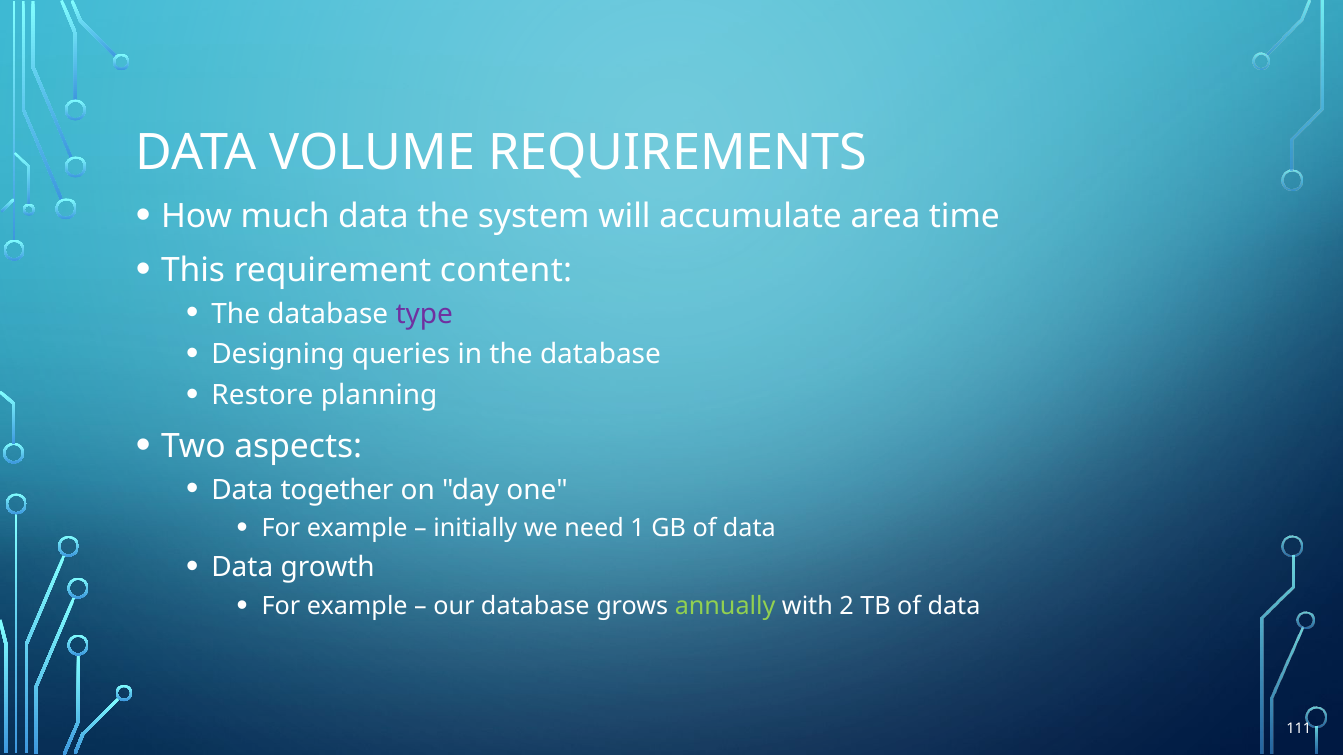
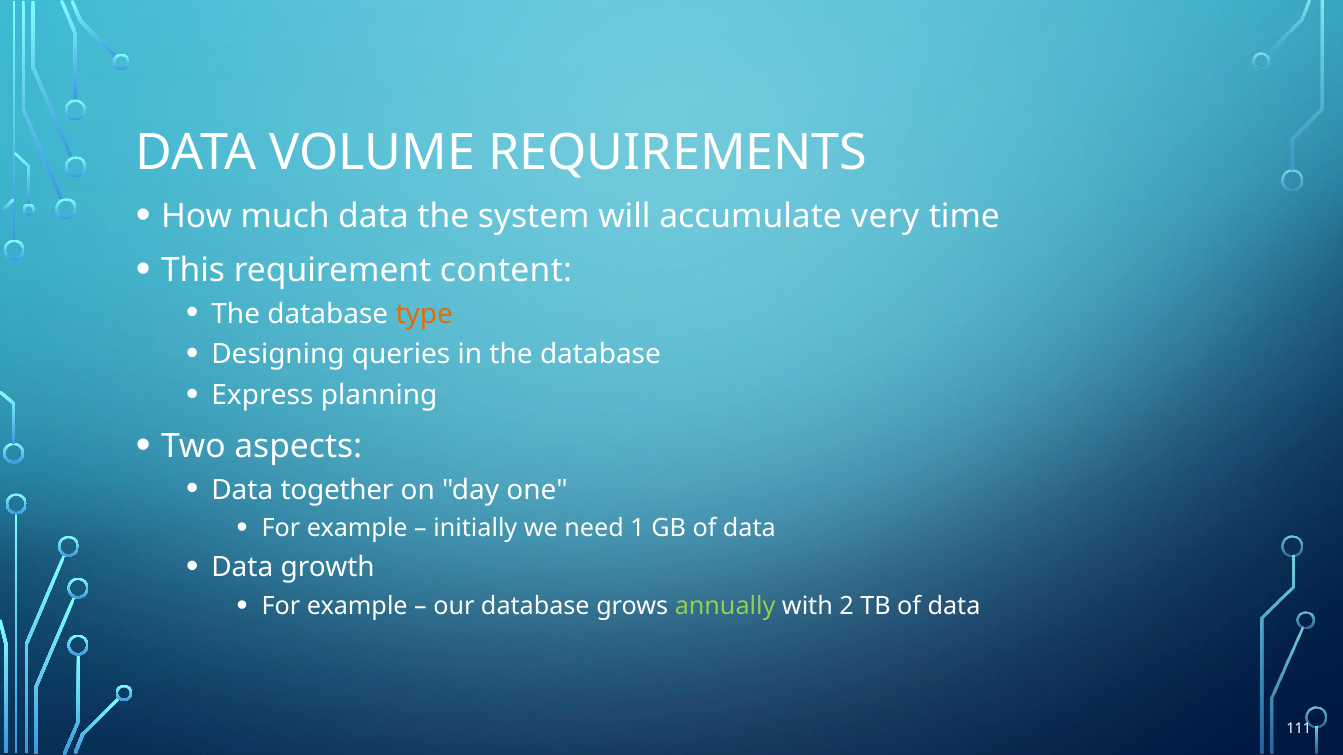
area: area -> very (885, 216)
type colour: purple -> orange (424, 314)
Restore: Restore -> Express (262, 395)
